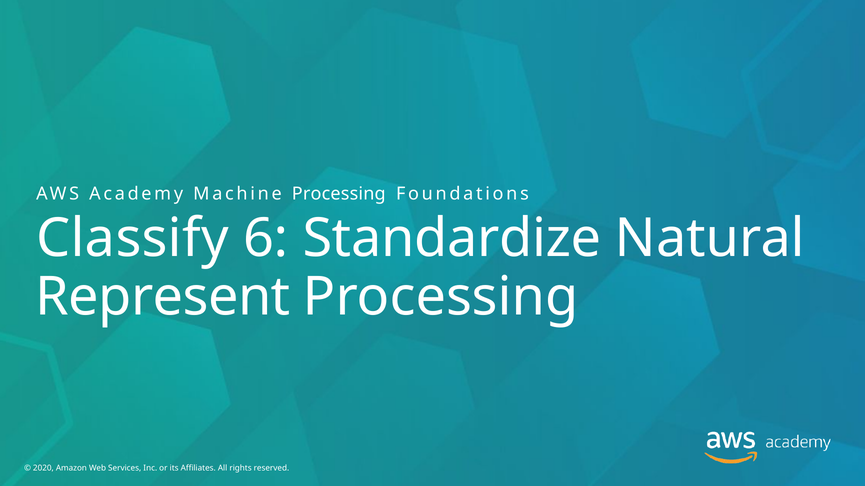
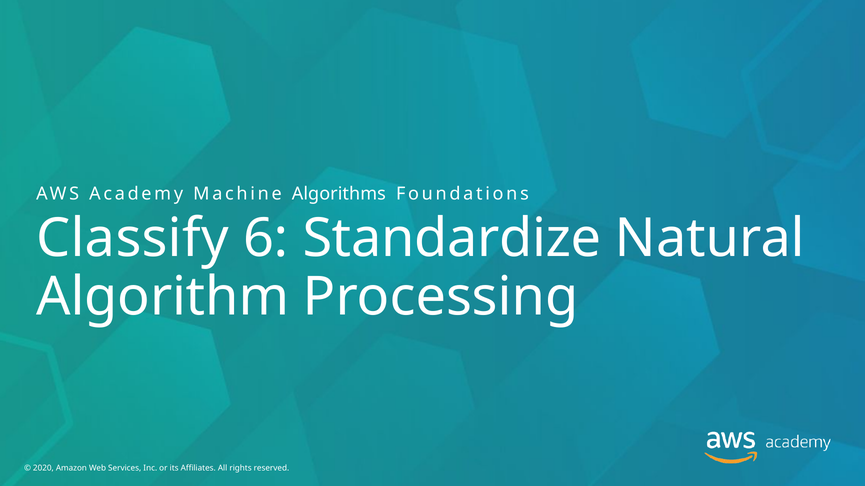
Machine Processing: Processing -> Algorithms (339, 194)
Represent: Represent -> Algorithm (163, 297)
